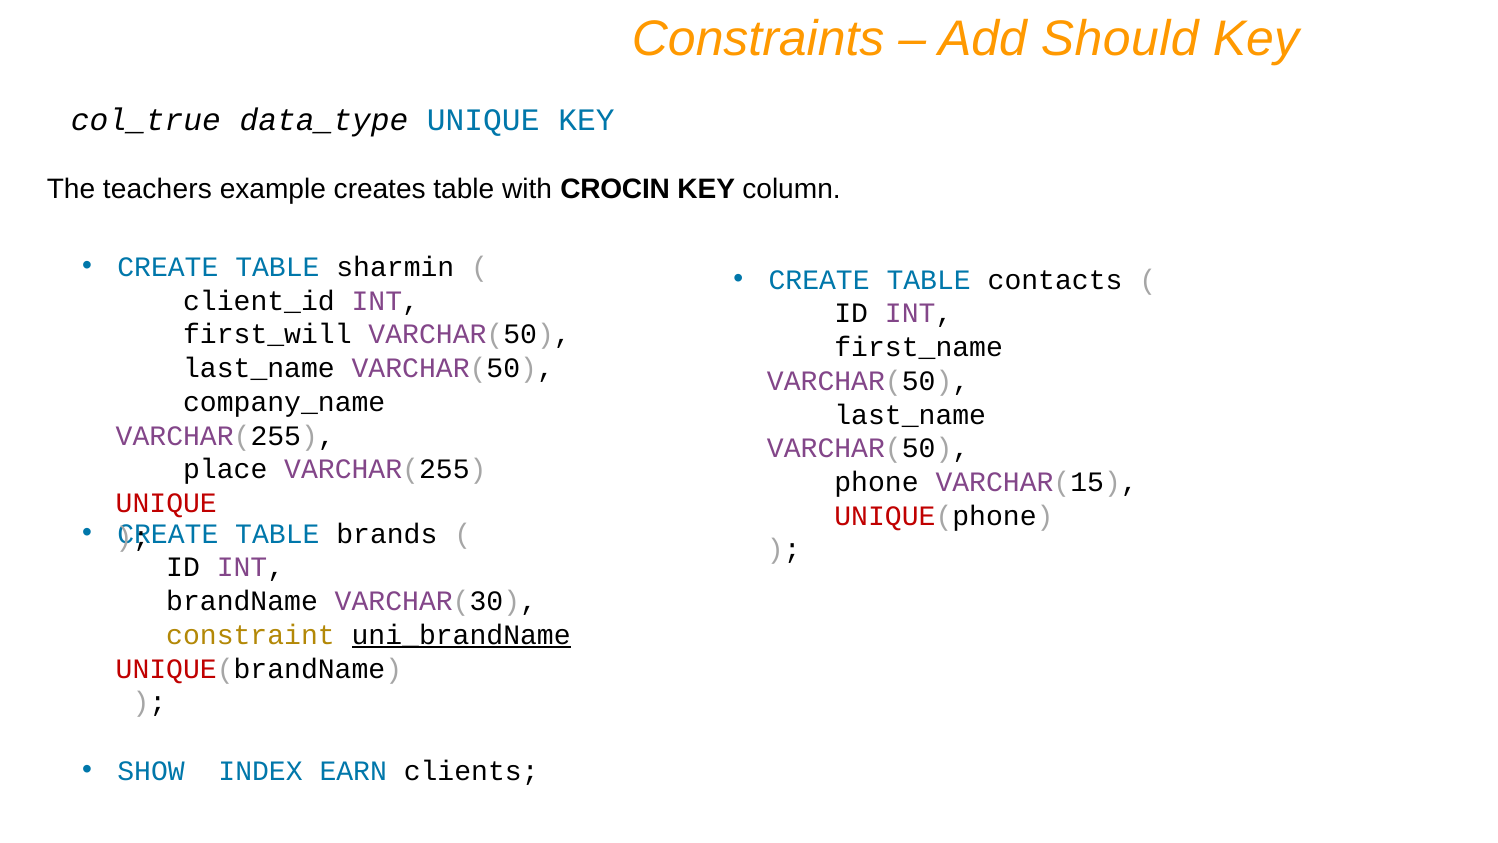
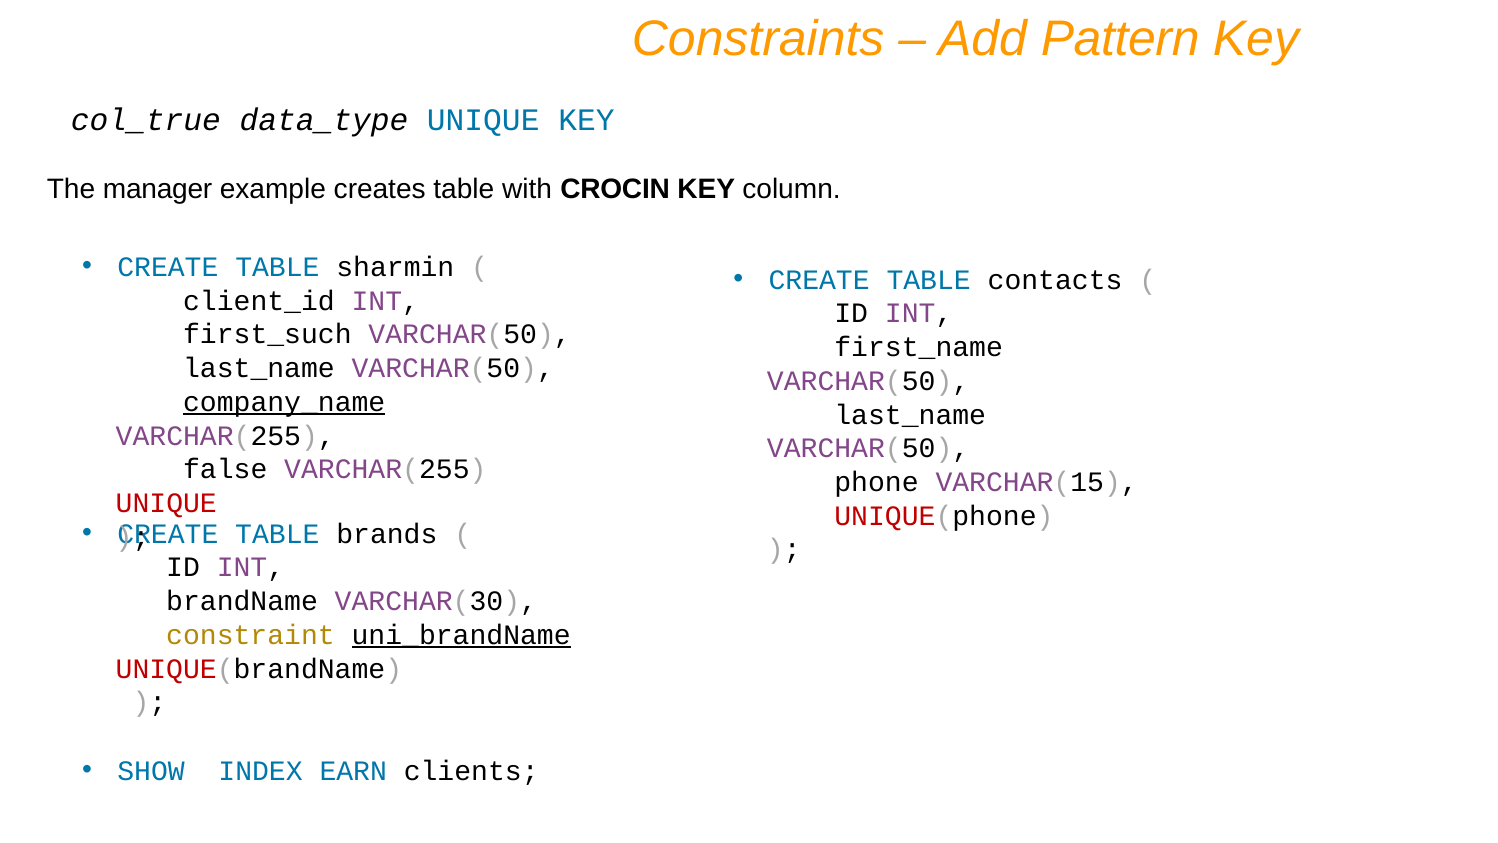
Should: Should -> Pattern (1120, 39)
teachers: teachers -> manager (158, 189)
first_will: first_will -> first_such (267, 334)
company_name underline: none -> present (284, 402)
place: place -> false (225, 469)
